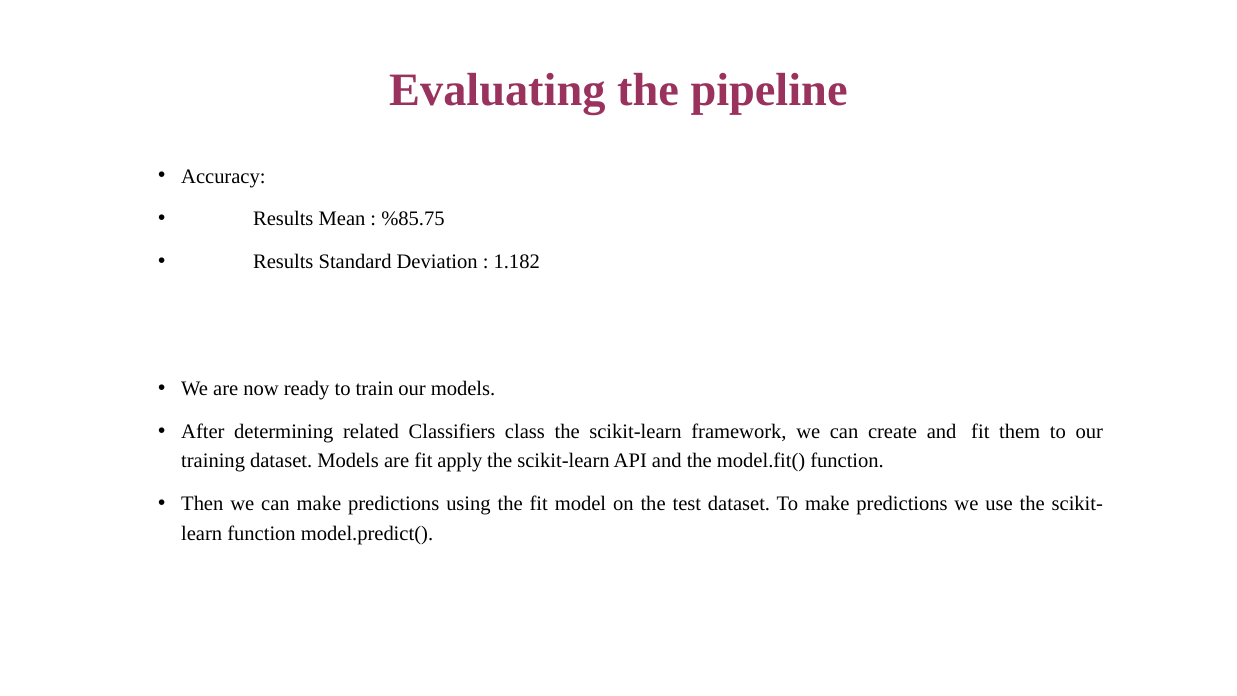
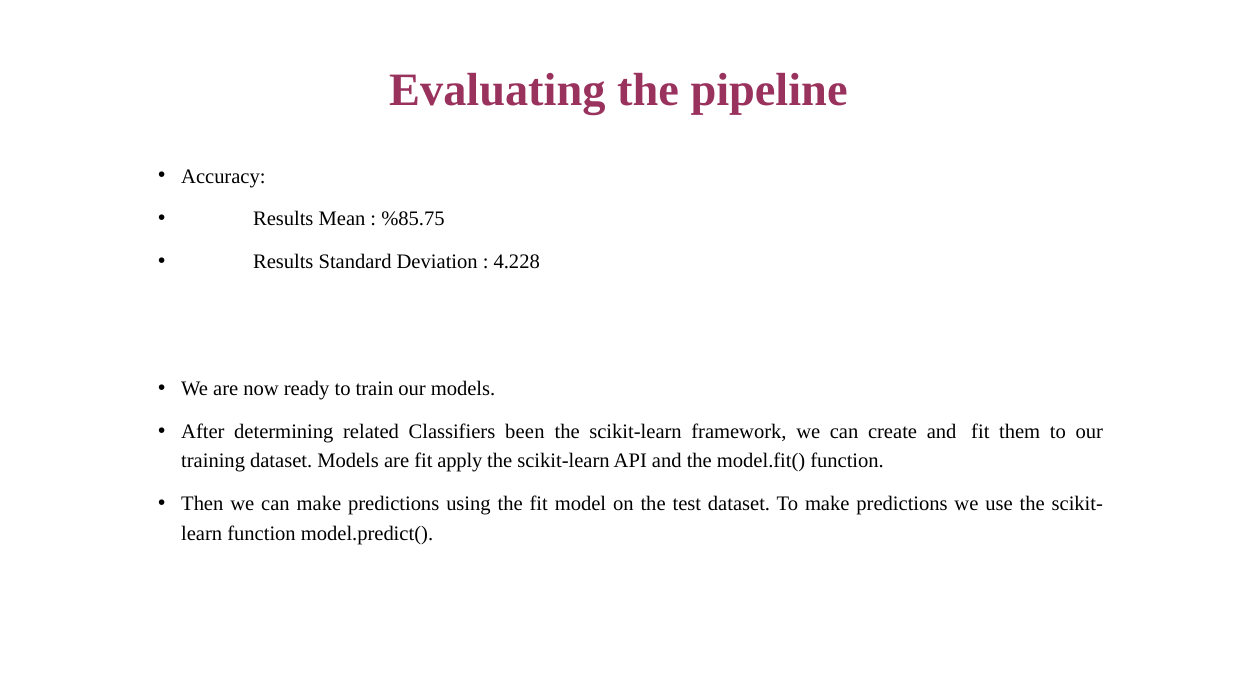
1.182: 1.182 -> 4.228 (517, 261)
class: class -> been (525, 431)
